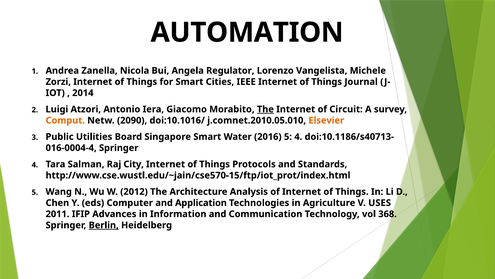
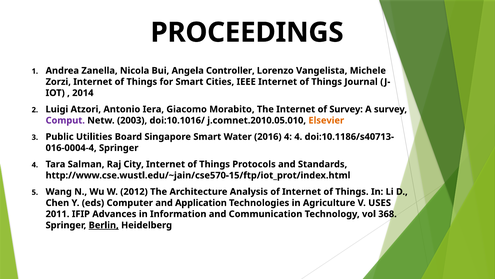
AUTOMATION: AUTOMATION -> PROCEEDINGS (247, 32)
Regulator: Regulator -> Controller (230, 70)
The underline: present -> none (265, 109)
of Circuit: Circuit -> Survey (346, 109)
Comput colour: orange -> purple (65, 120)
2090: 2090 -> 2003 (132, 120)
2016 5: 5 -> 4 (288, 136)
